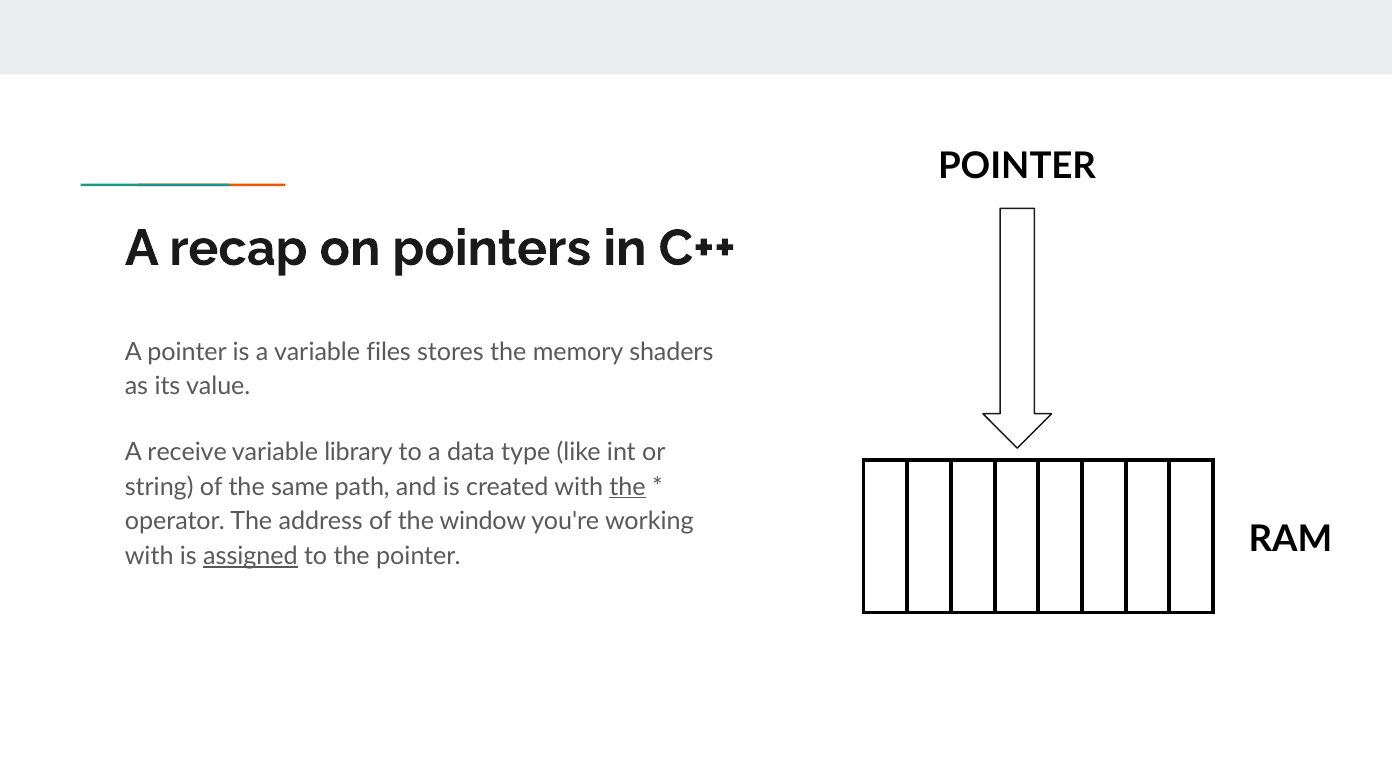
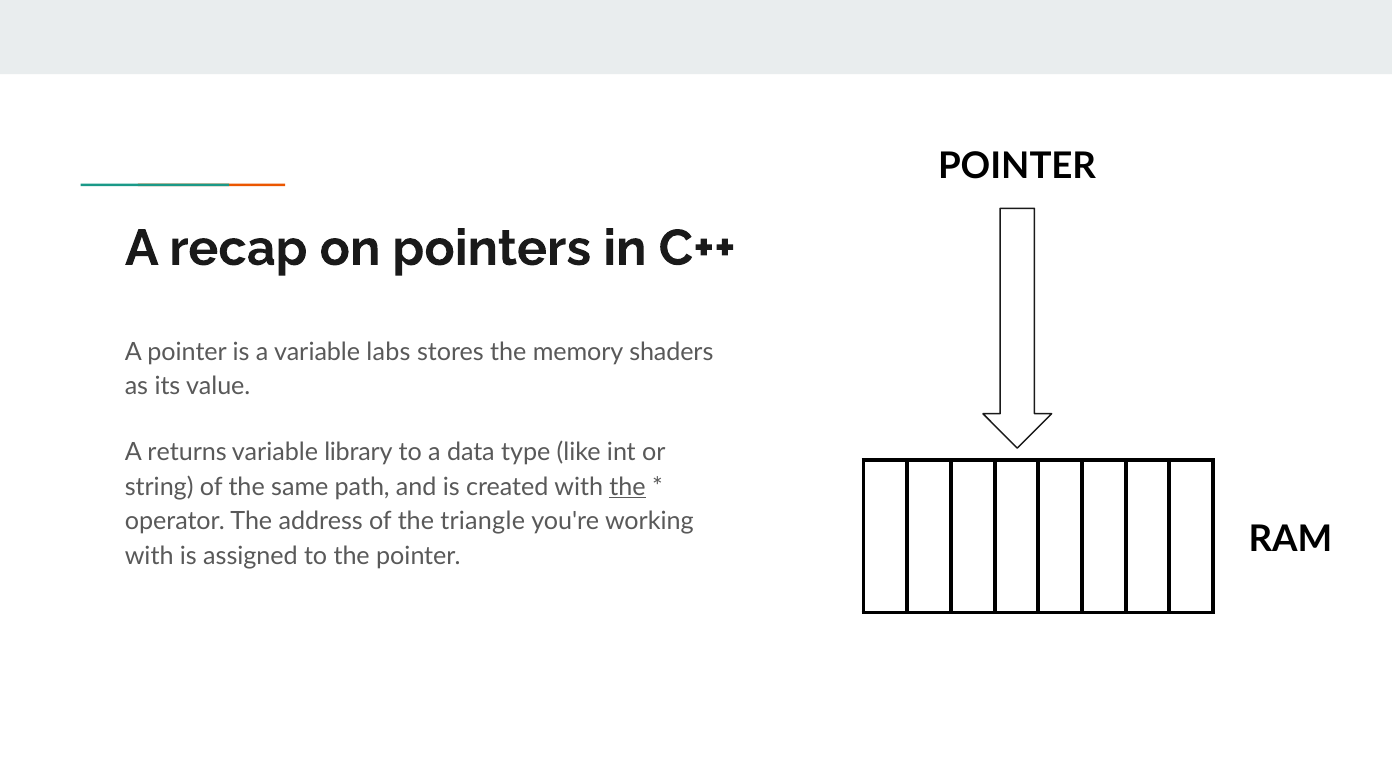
files: files -> labs (389, 352)
receive: receive -> returns (187, 452)
window: window -> triangle (483, 521)
assigned underline: present -> none (250, 556)
